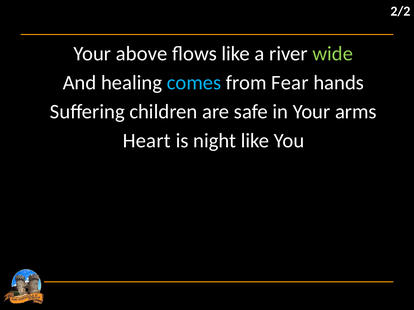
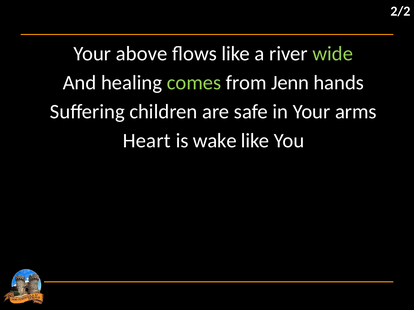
comes colour: light blue -> light green (194, 83)
Fear: Fear -> Jenn (290, 83)
night: night -> wake (215, 141)
